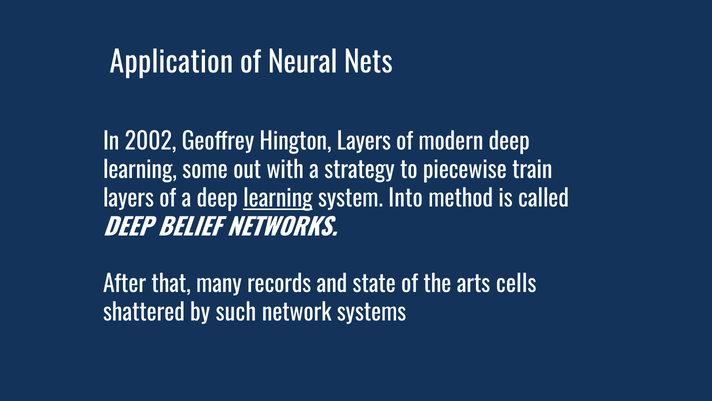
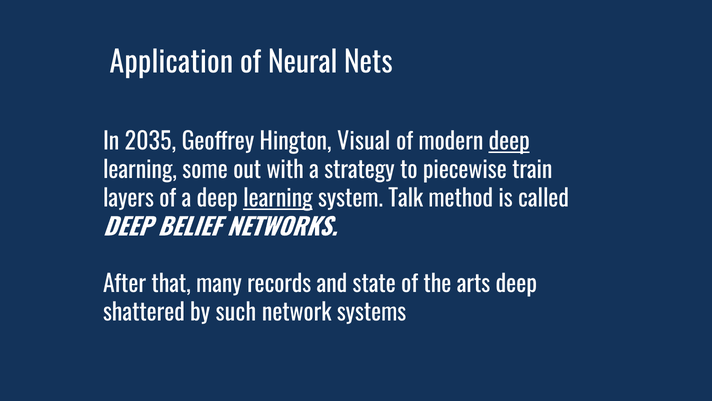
2002: 2002 -> 2035 (150, 142)
Hington Layers: Layers -> Visual (364, 142)
deep underline: none -> present (509, 142)
Into: Into -> Talk (406, 199)
arts cells: cells -> deep (516, 284)
